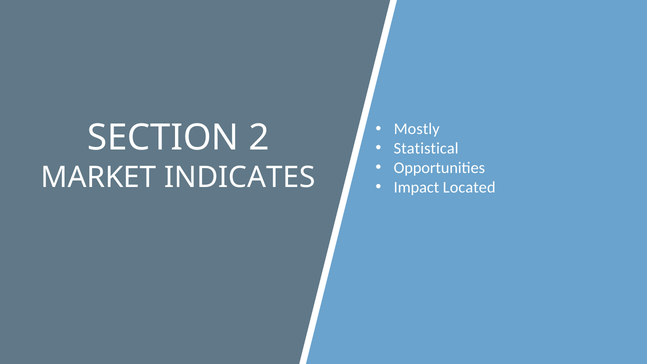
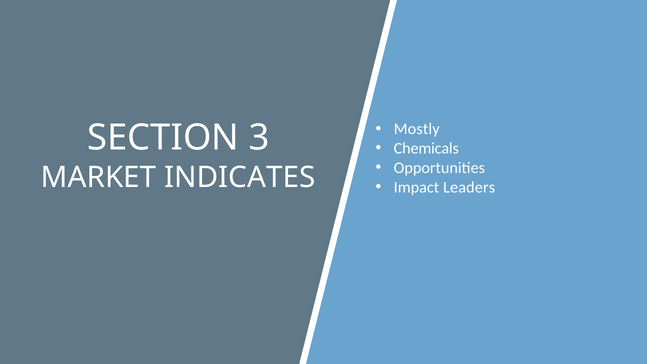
2: 2 -> 3 (259, 138)
Statistical: Statistical -> Chemicals (426, 149)
Located: Located -> Leaders (469, 187)
